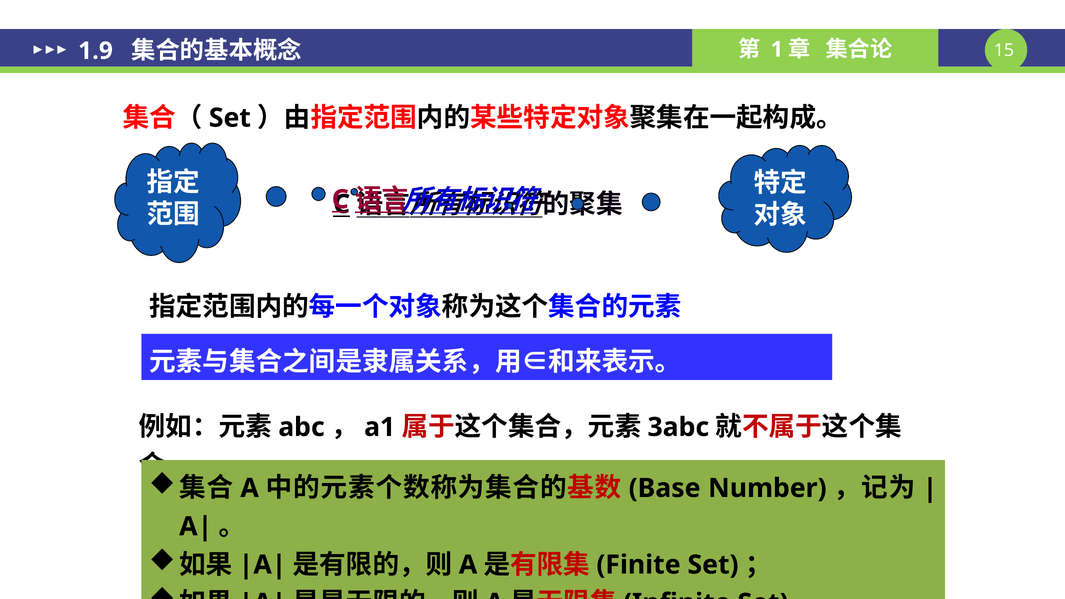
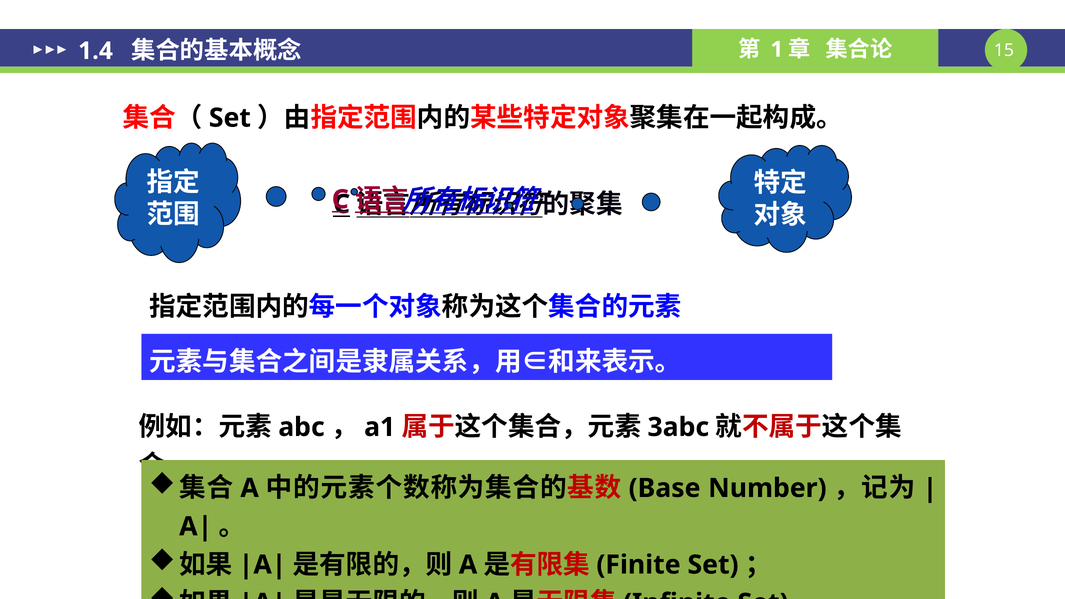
1.9: 1.9 -> 1.4 (95, 51)
